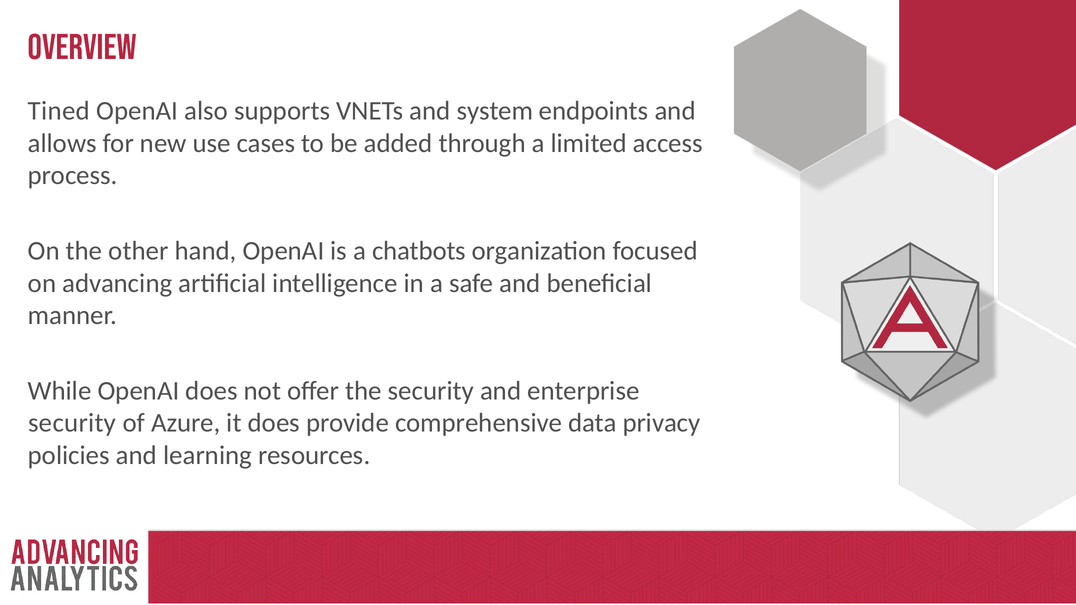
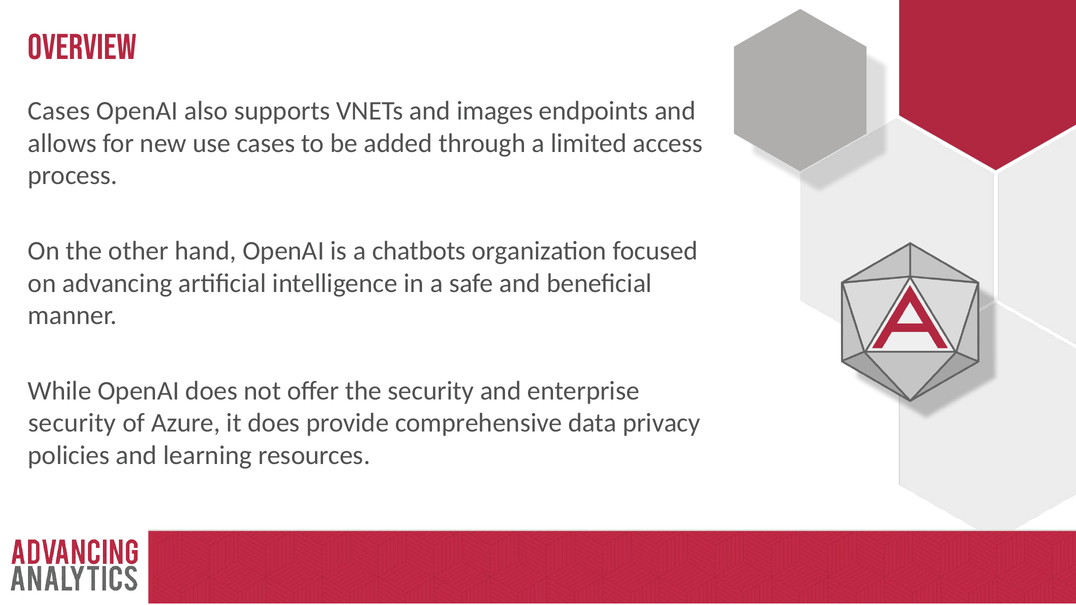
Tined: Tined -> Cases (59, 111)
system: system -> images (495, 111)
